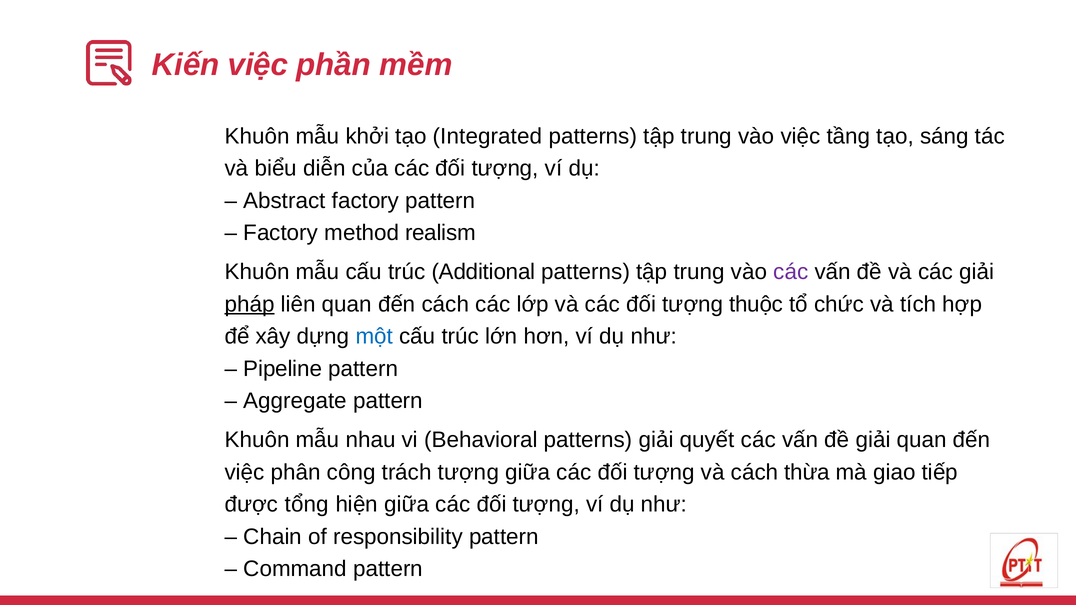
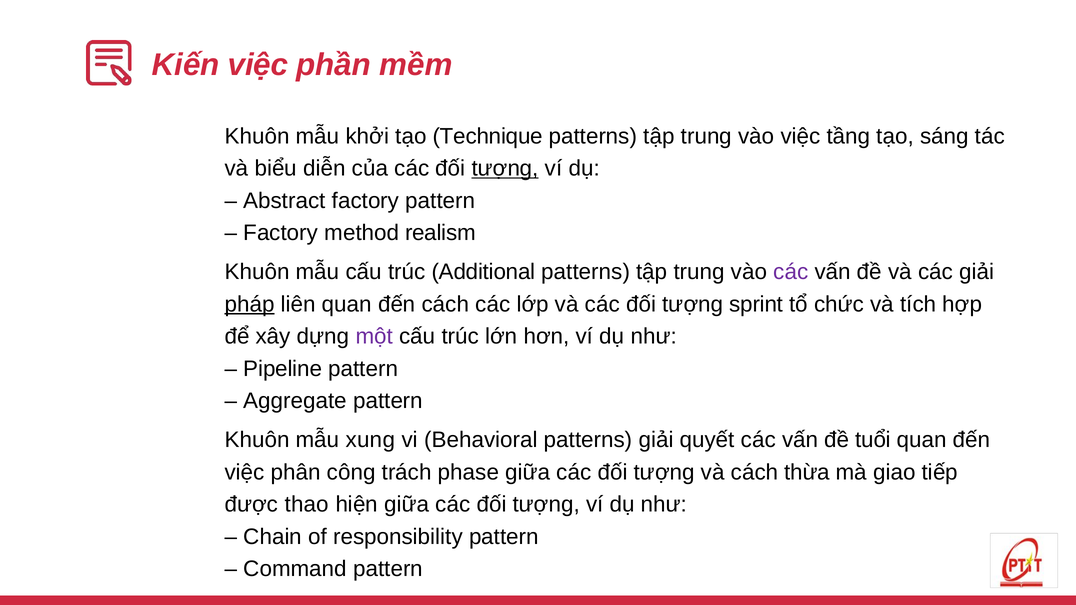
Integrated: Integrated -> Technique (488, 136)
tượng underline: none -> present (505, 168)
thuộc: thuộc -> sprint (756, 304)
một colour: blue -> purple (374, 337)
nhau: nhau -> xung (370, 440)
đề giải: giải -> tuổi (873, 440)
trách tượng: tượng -> phase (468, 472)
tổng: tổng -> thao (307, 505)
